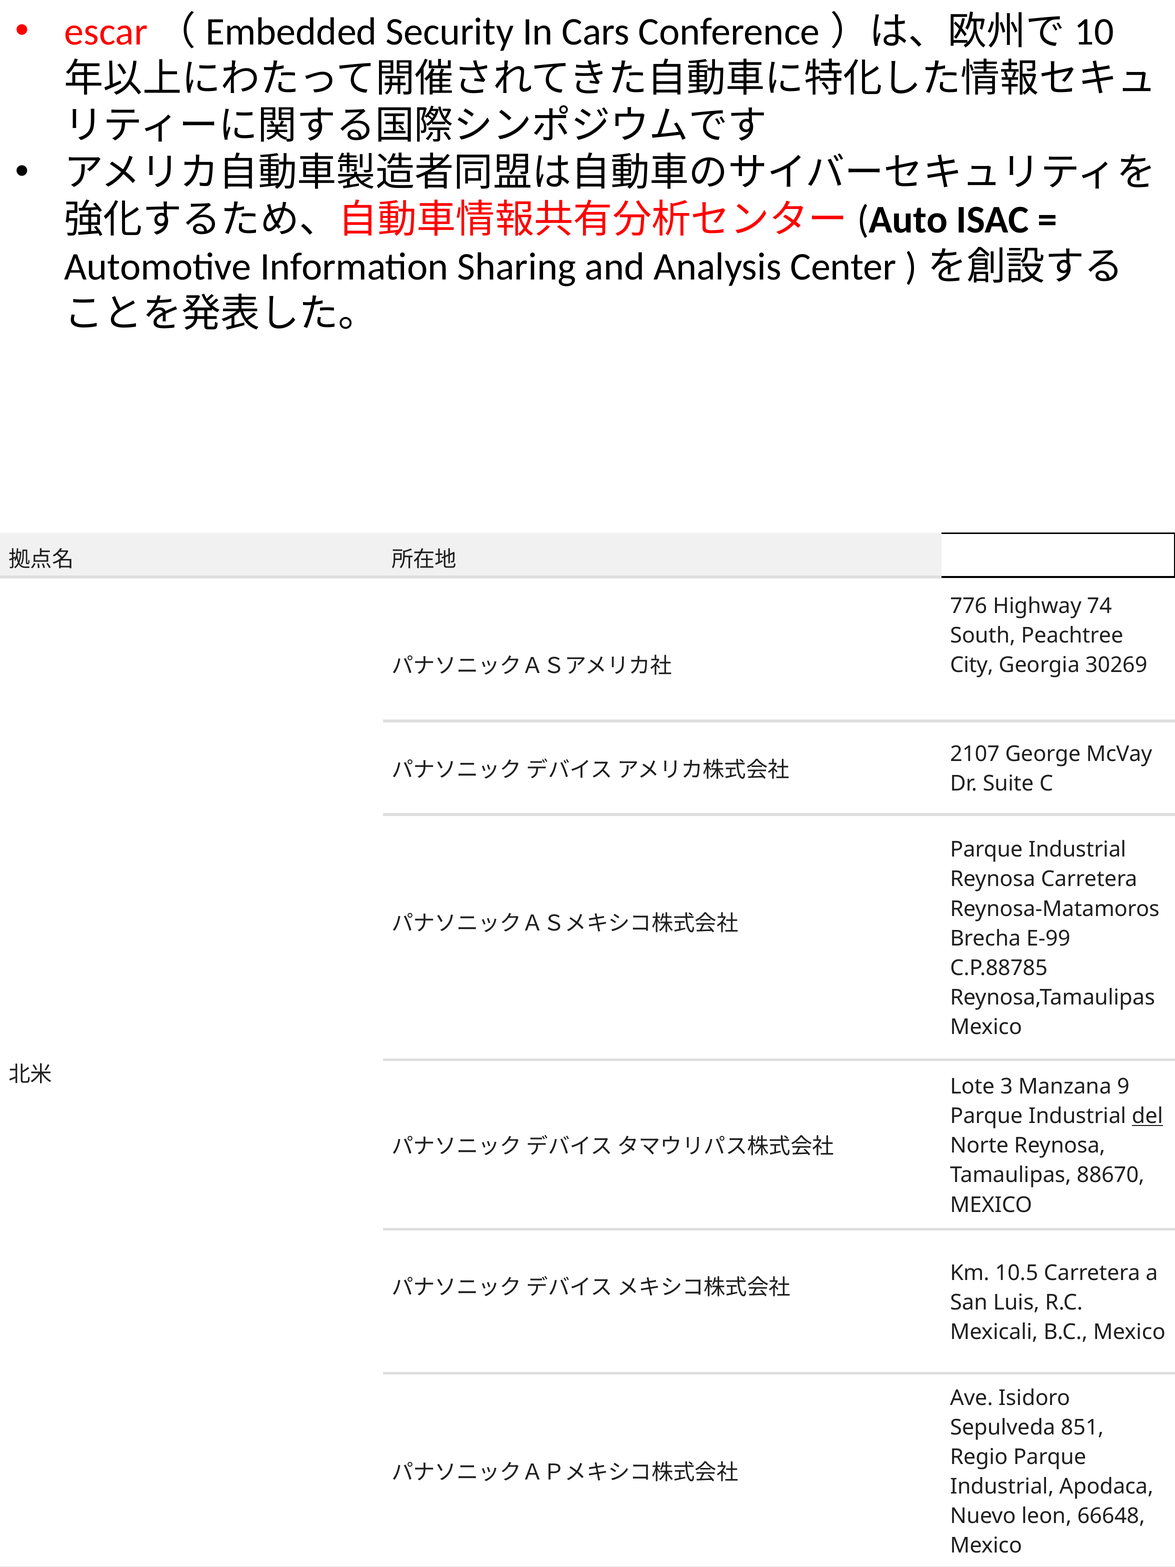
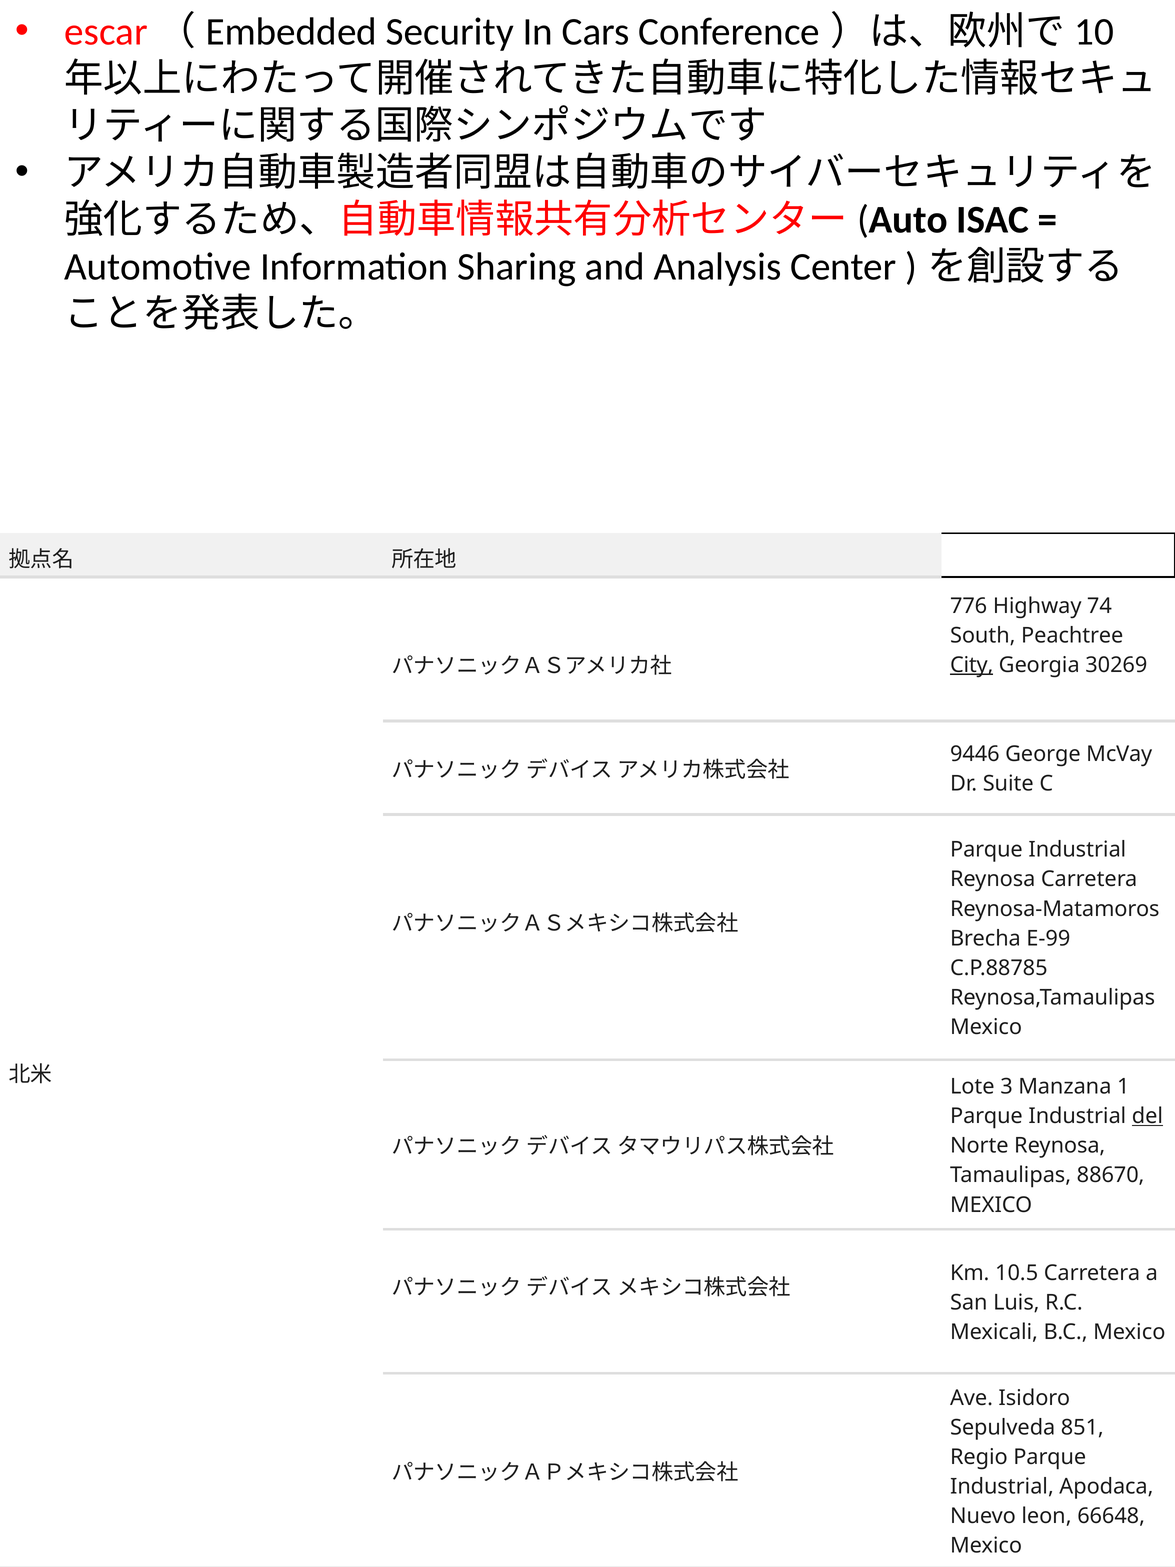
City underline: none -> present (972, 665)
2107: 2107 -> 9446 (975, 754)
9: 9 -> 1 (1123, 1086)
